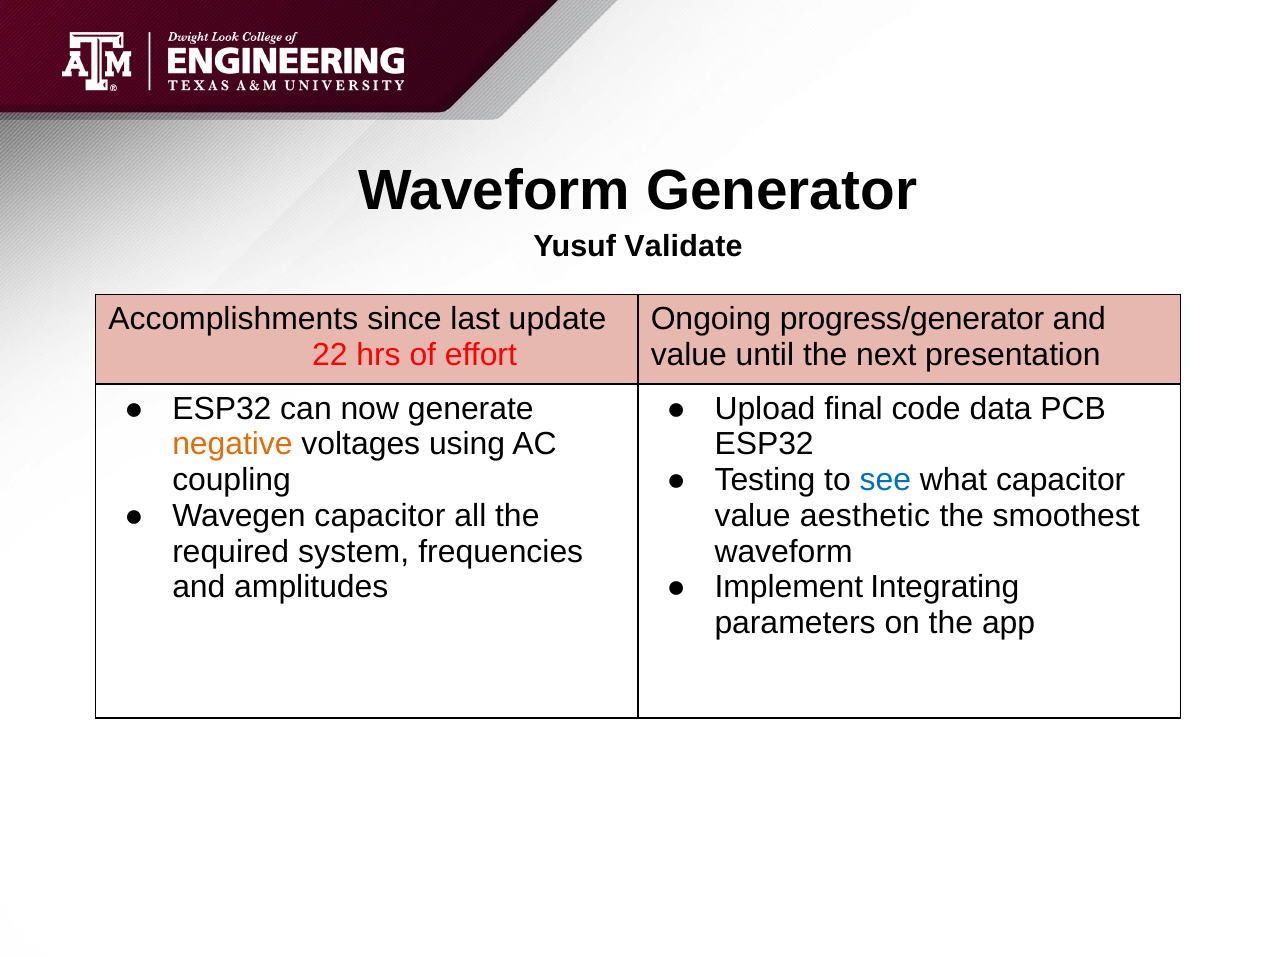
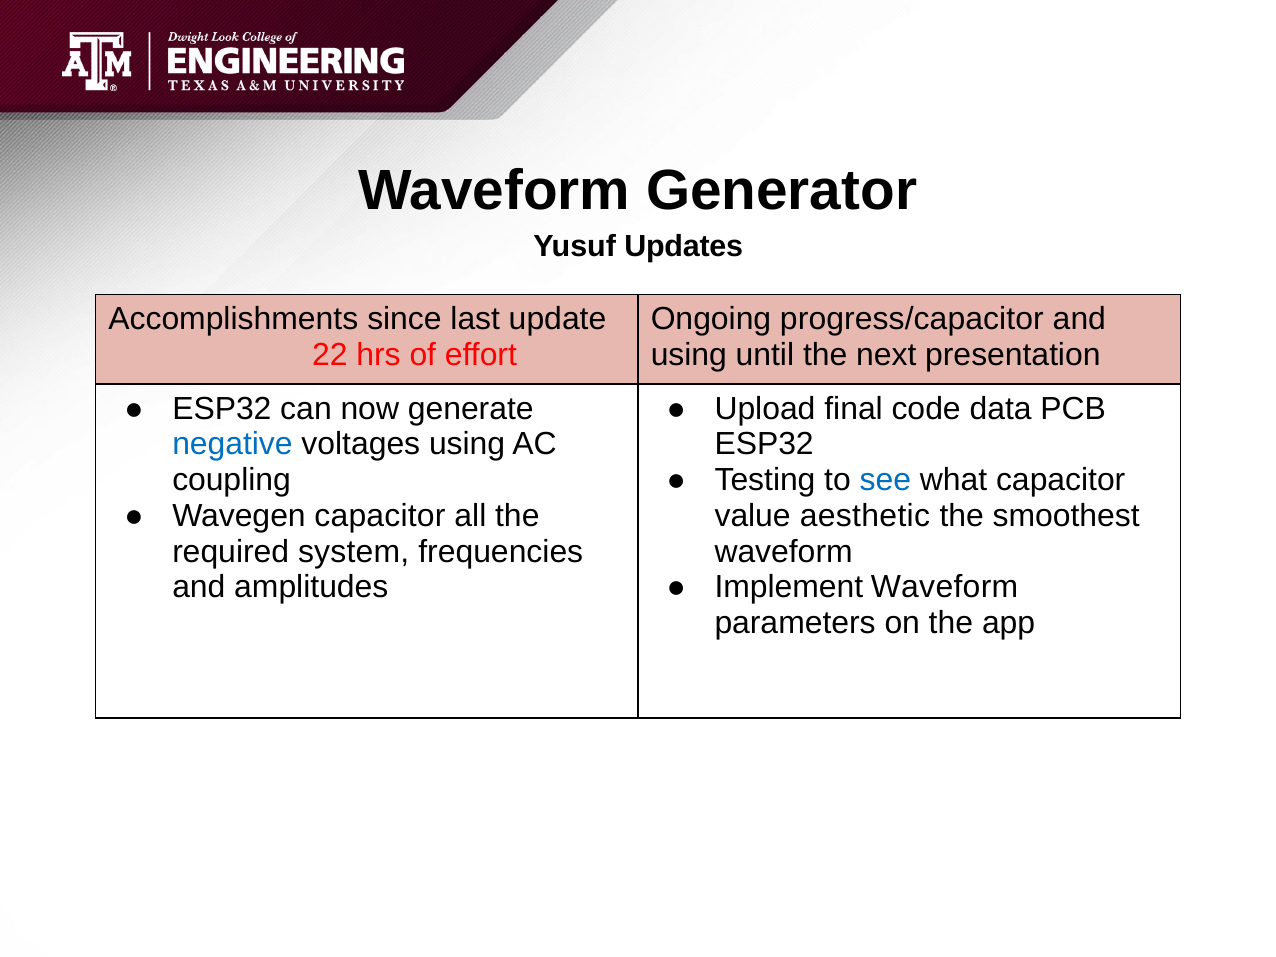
Validate: Validate -> Updates (684, 246)
progress/generator: progress/generator -> progress/capacitor (912, 319)
value: value -> using (689, 355)
negative colour: orange -> blue (232, 444)
Implement Integrating: Integrating -> Waveform (945, 587)
